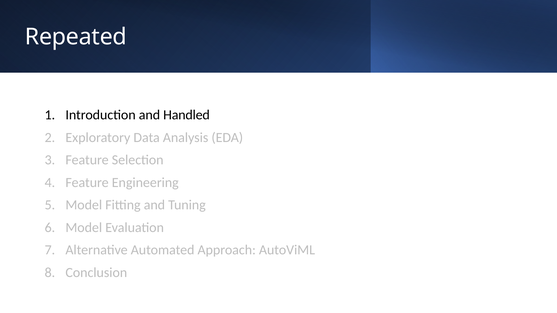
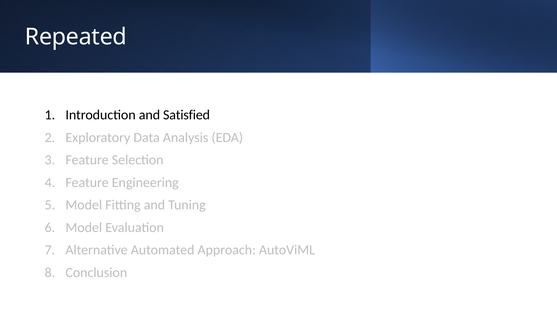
Handled: Handled -> Satisfied (187, 115)
